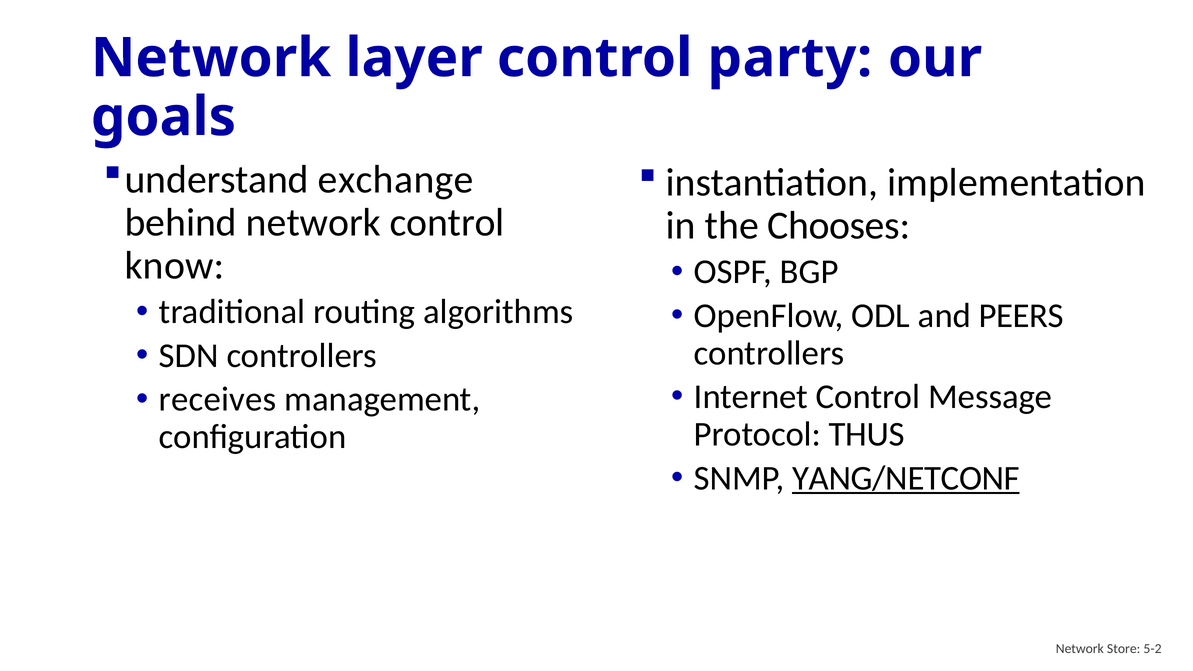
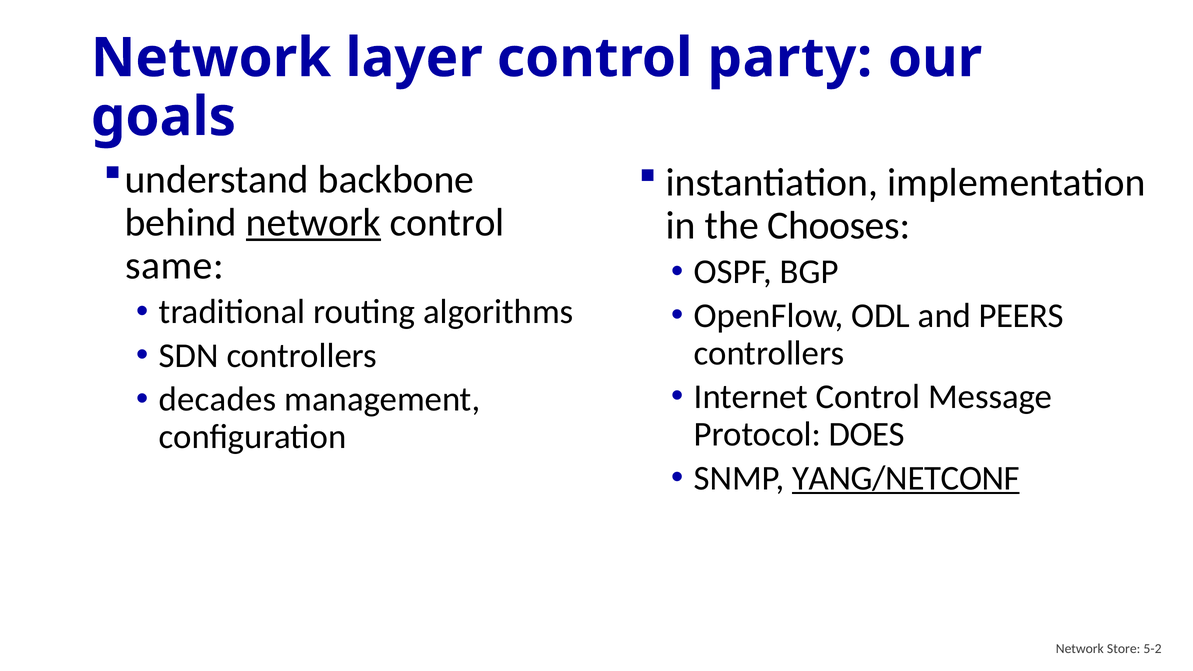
exchange: exchange -> backbone (396, 180)
network underline: none -> present (313, 223)
know: know -> same (174, 266)
receives: receives -> decades (218, 399)
THUS: THUS -> DOES (867, 434)
